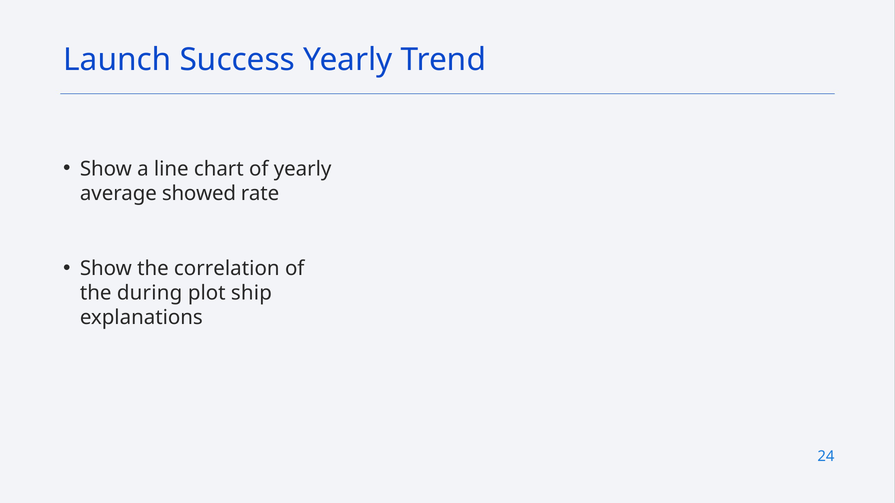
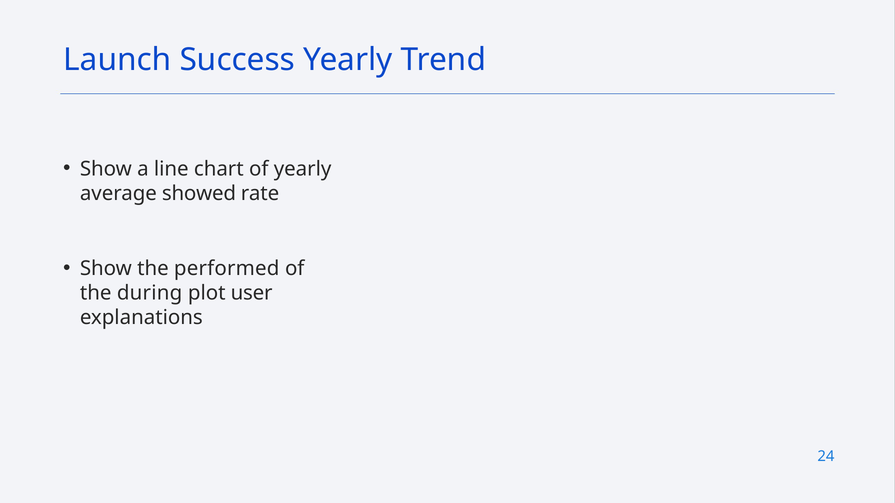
correlation: correlation -> performed (227, 269)
ship: ship -> user (252, 293)
